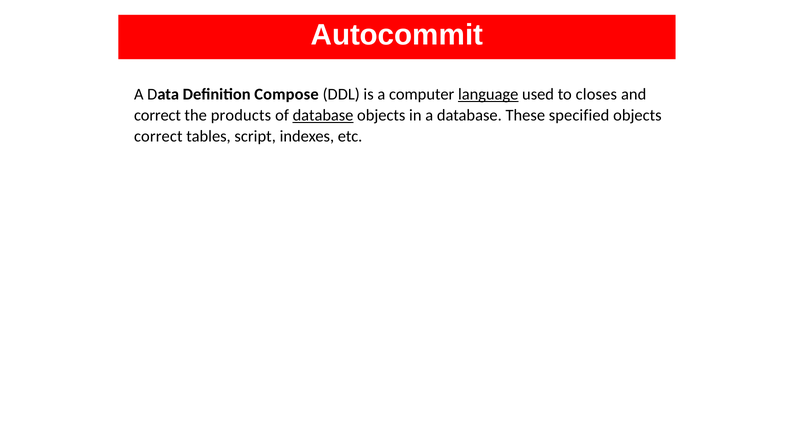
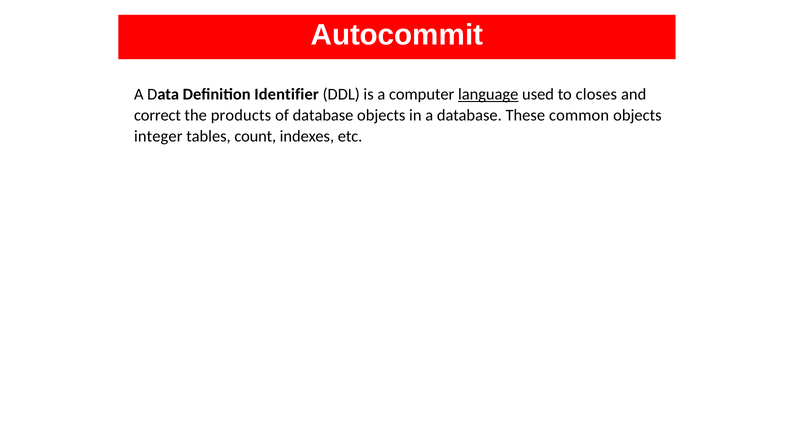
Compose: Compose -> Identifier (287, 94)
database underline: present -> none (323, 115)
specified: specified -> common (579, 115)
correct: correct -> integer (158, 136)
script: script -> count (255, 136)
